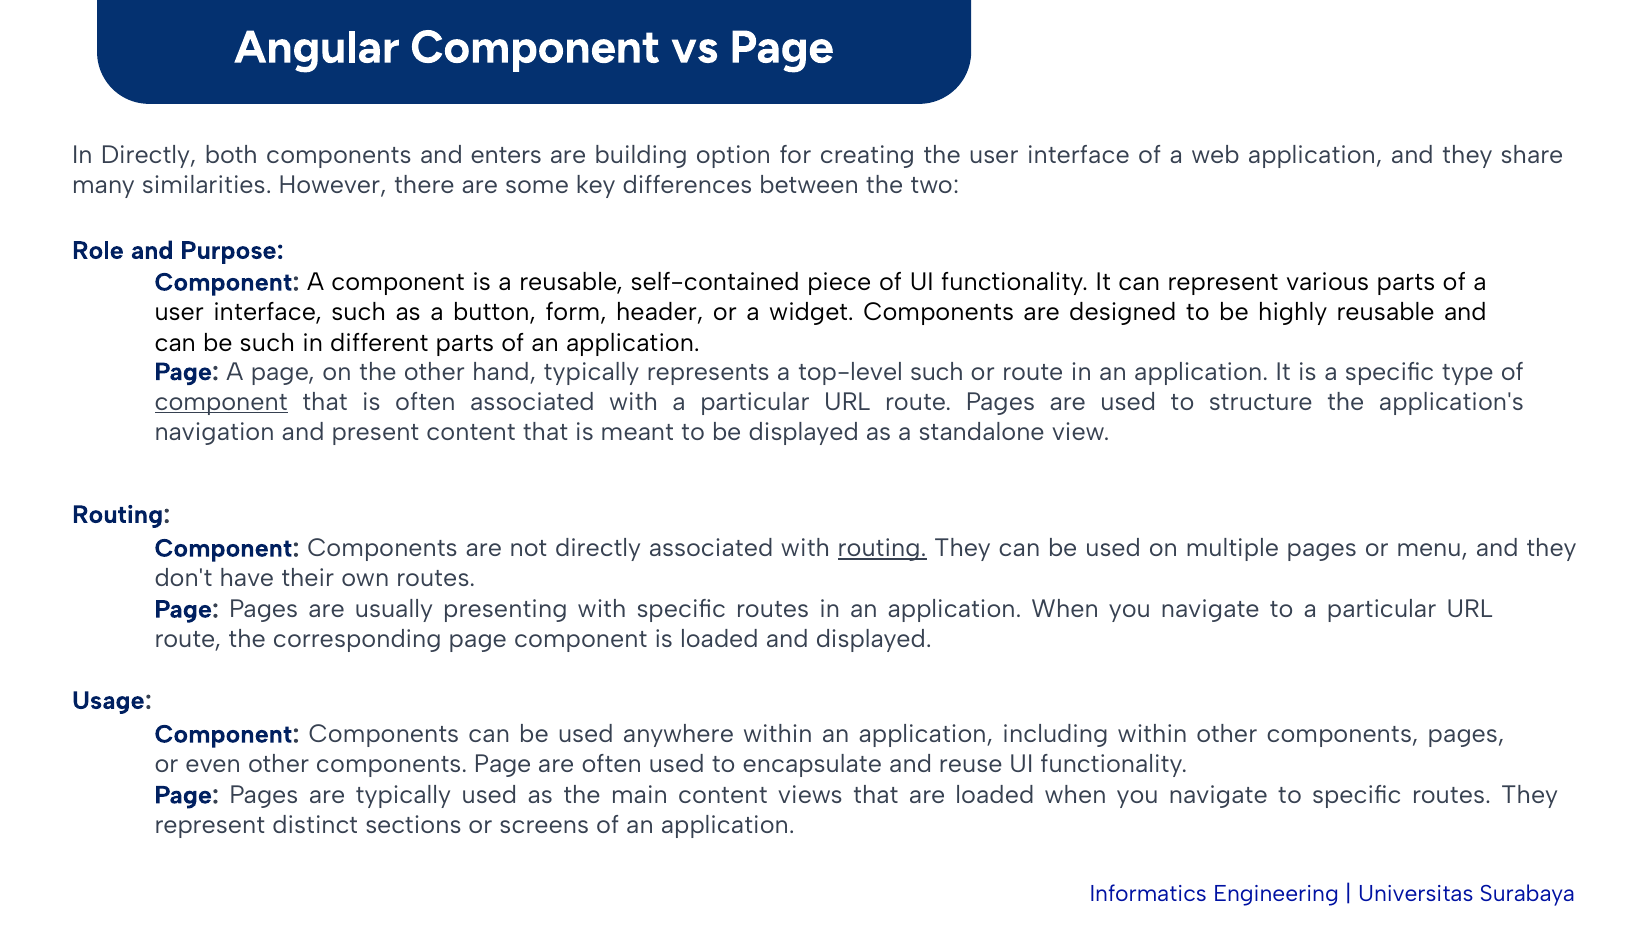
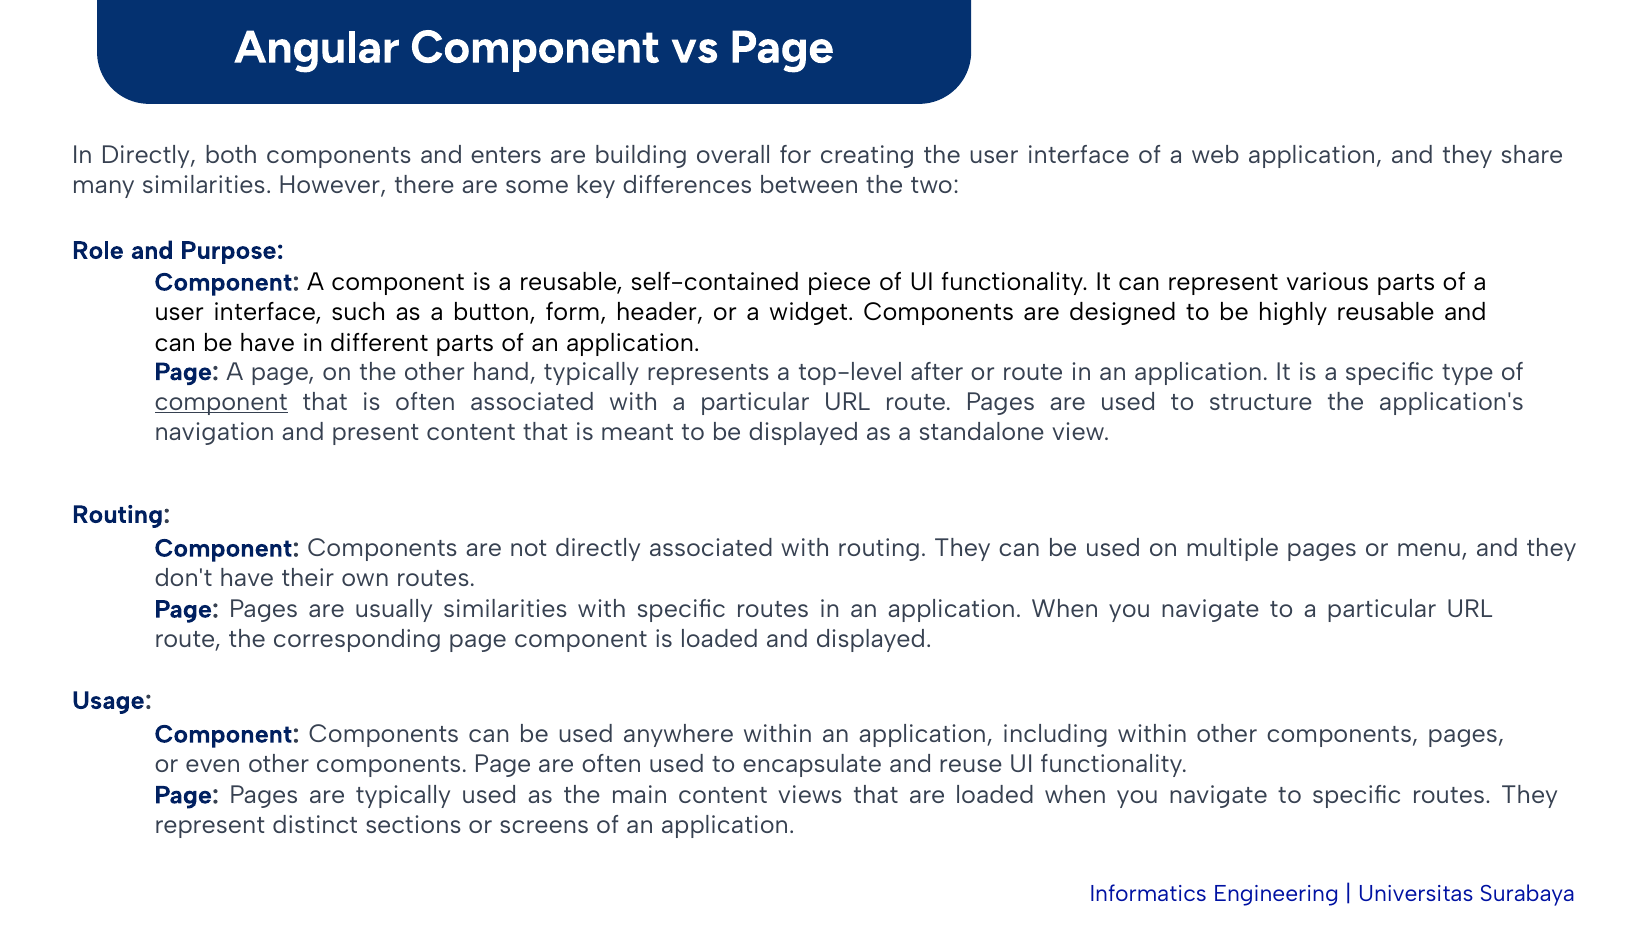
option: option -> overall (734, 155)
be such: such -> have (267, 343)
top-level such: such -> after (937, 372)
routing underline: present -> none (882, 548)
usually presenting: presenting -> similarities (505, 609)
